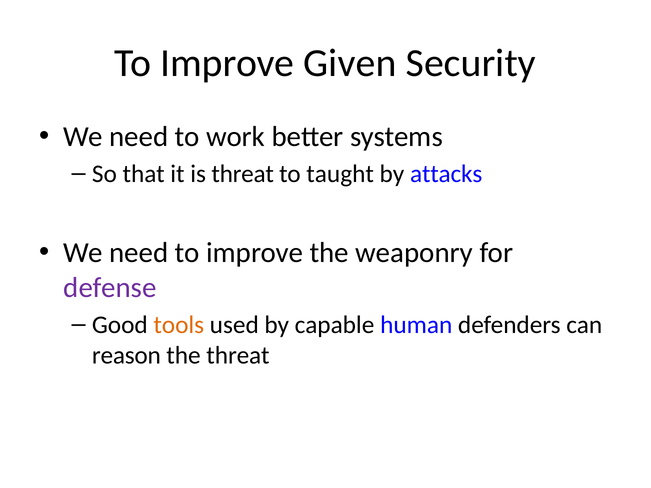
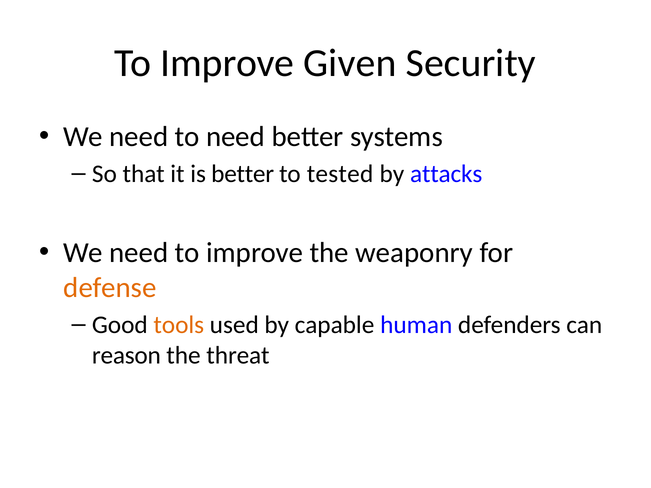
to work: work -> need (236, 137)
is threat: threat -> better (243, 174)
taught: taught -> tested (340, 174)
defense colour: purple -> orange (110, 288)
